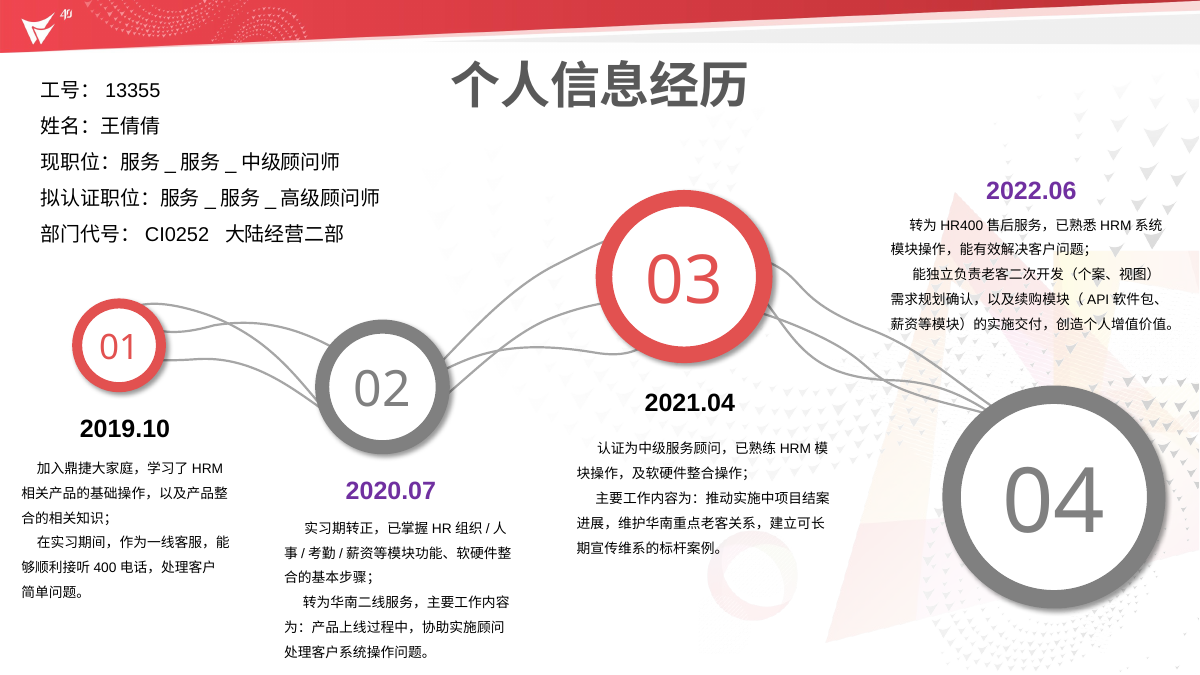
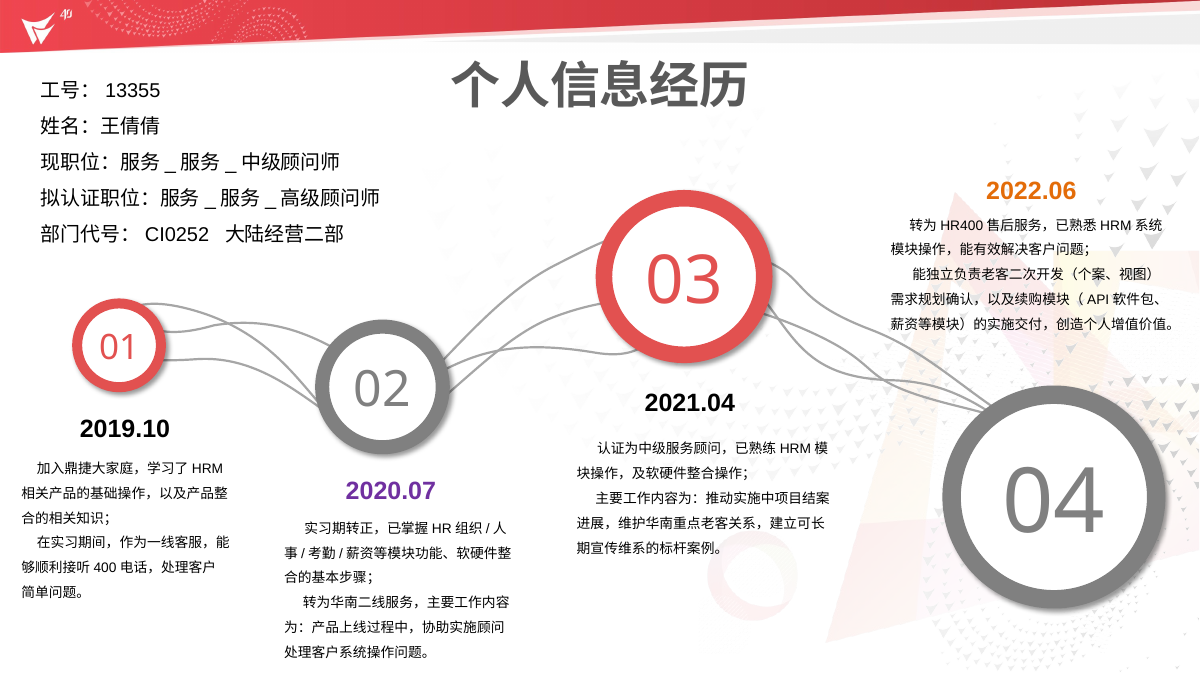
2022.06 colour: purple -> orange (1031, 191)
